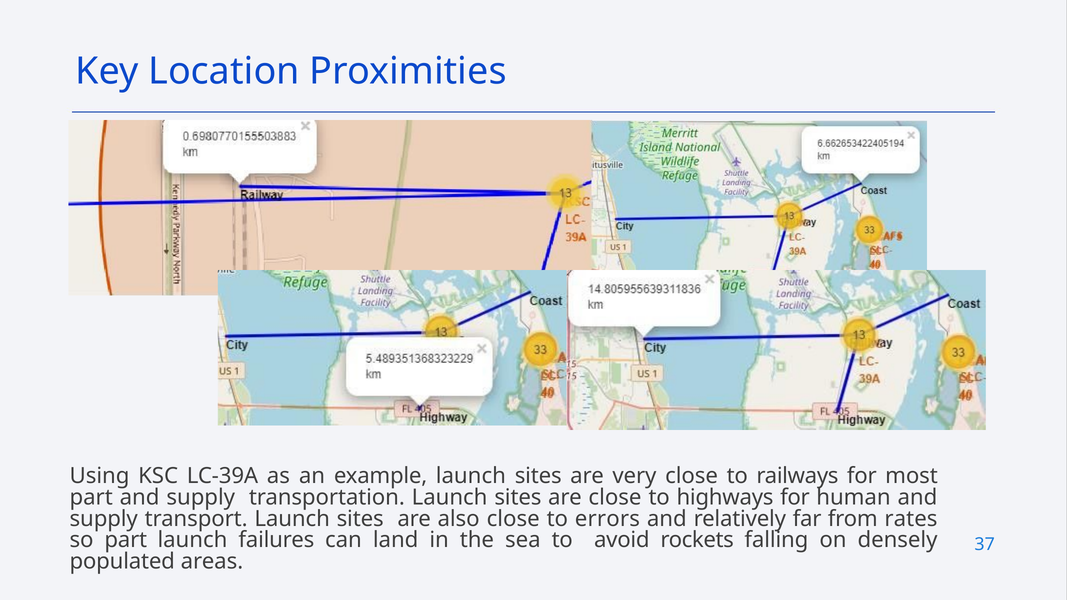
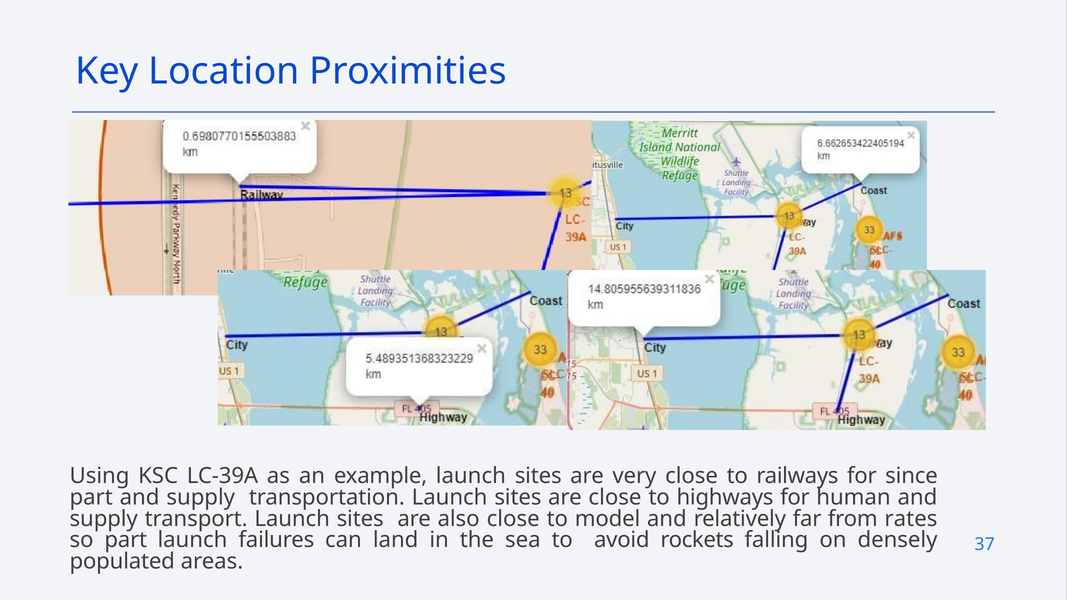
most: most -> since (912, 476)
errors: errors -> model (608, 519)
